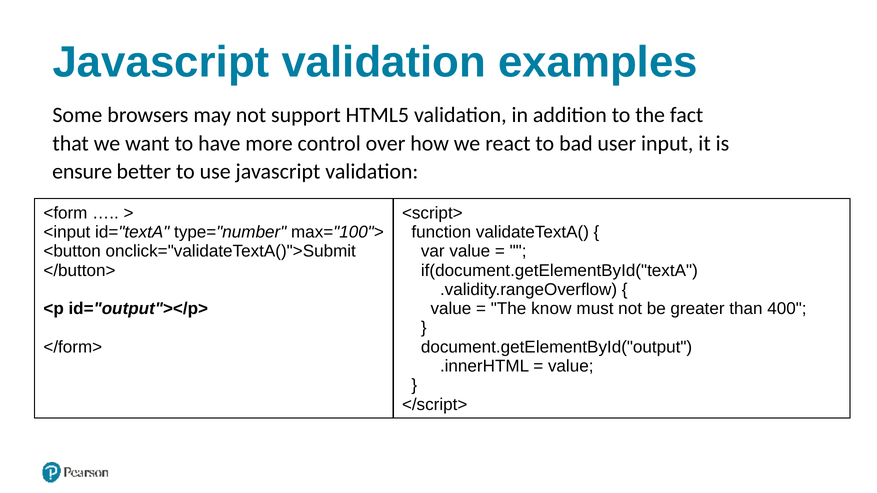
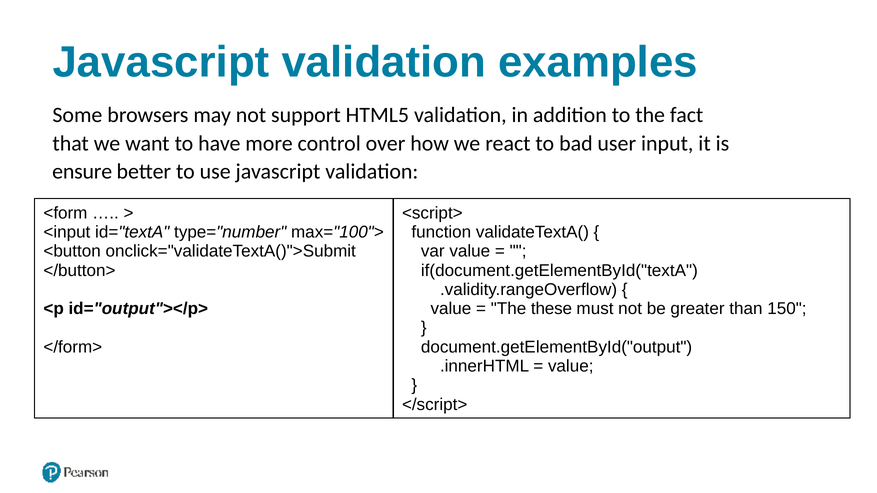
know: know -> these (551, 309)
400: 400 -> 150 (787, 309)
